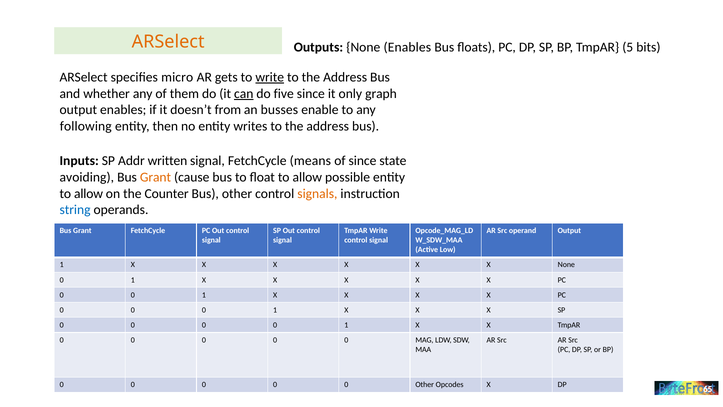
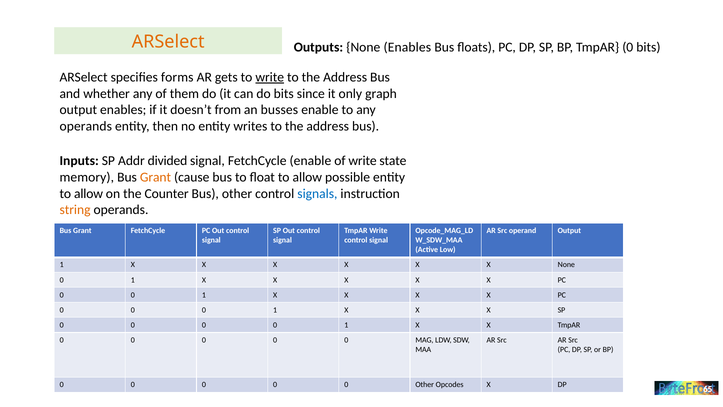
BP TmpAR 5: 5 -> 0 (628, 47)
micro: micro -> forms (177, 77)
can underline: present -> none (244, 94)
do five: five -> bits (284, 94)
following: following -> operands (86, 126)
written: written -> divided (167, 161)
FetchCycle means: means -> enable (310, 161)
of since: since -> write (363, 161)
avoiding: avoiding -> memory (87, 177)
signals colour: orange -> blue (317, 193)
string colour: blue -> orange (75, 210)
